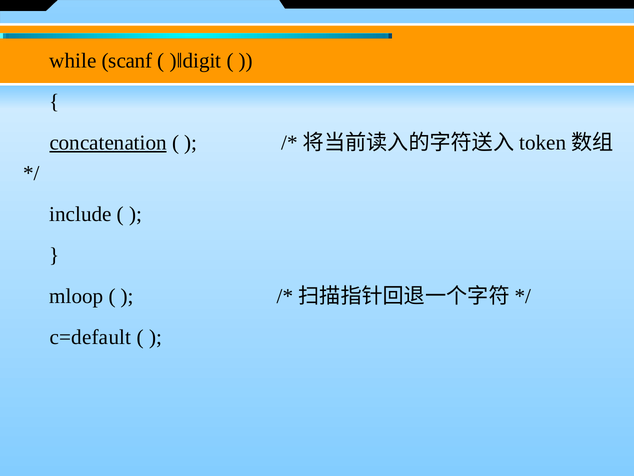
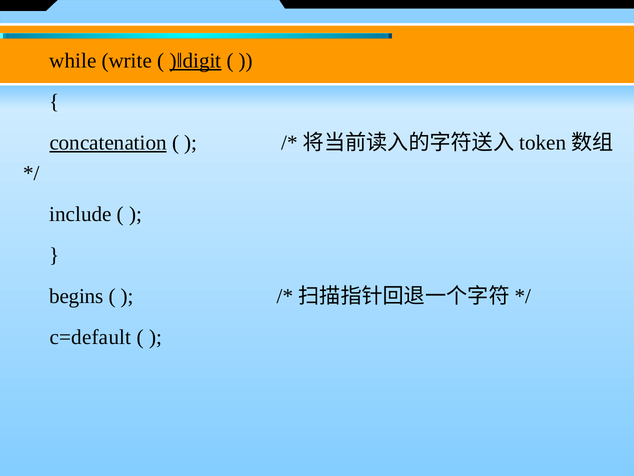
scanf: scanf -> write (127, 61)
)‖digit underline: none -> present (195, 61)
mloop: mloop -> begins (77, 296)
